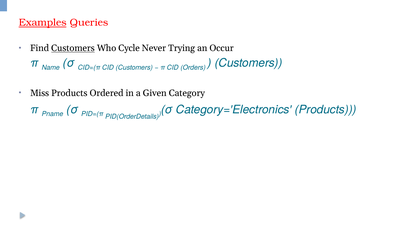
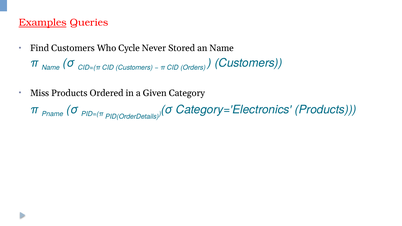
Customers underline: present -> none (73, 48)
Trying: Trying -> Stored (182, 48)
an Occur: Occur -> Name (222, 48)
